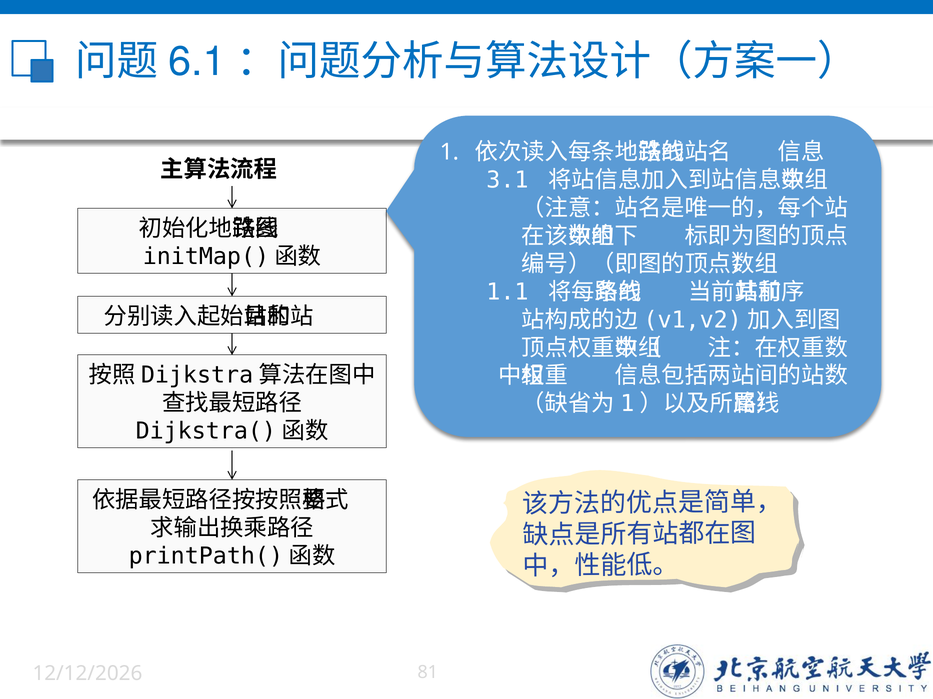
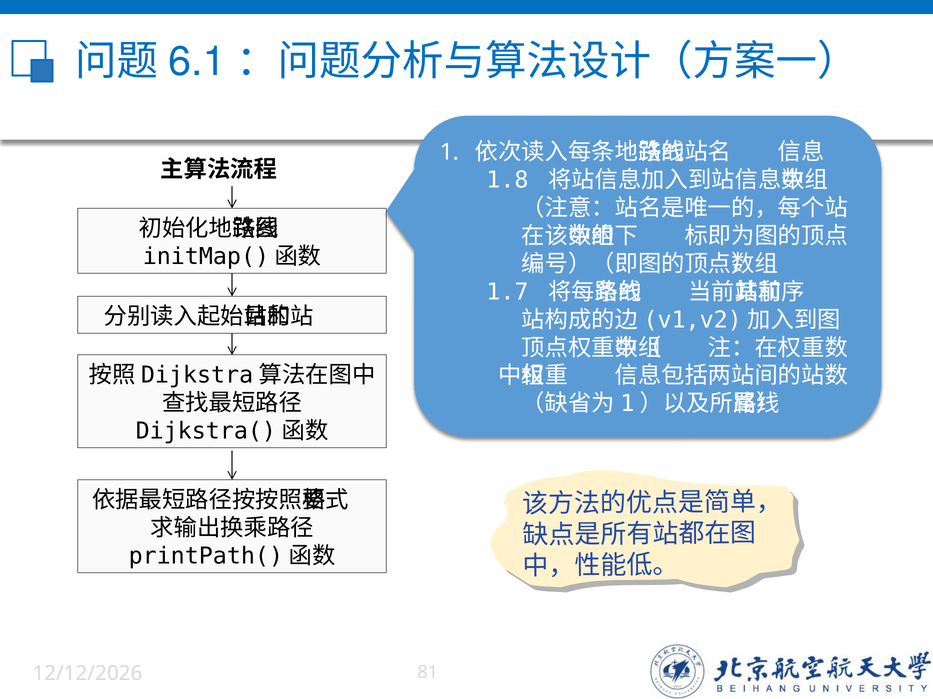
3.1: 3.1 -> 1.8 (507, 180)
1.1: 1.1 -> 1.7 (507, 292)
